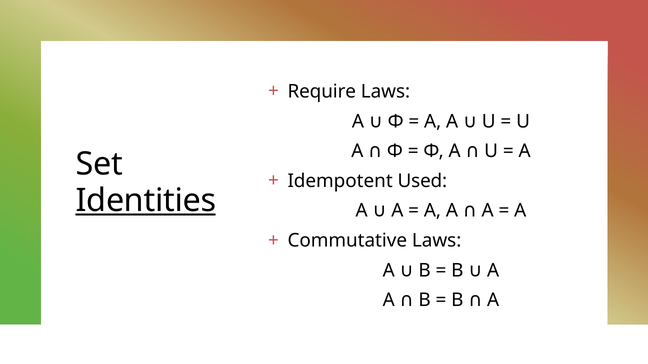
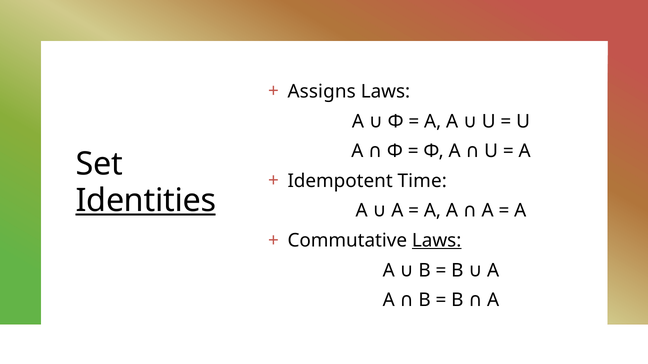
Require: Require -> Assigns (322, 92)
Used: Used -> Time (422, 181)
Laws underline: none -> present (437, 241)
